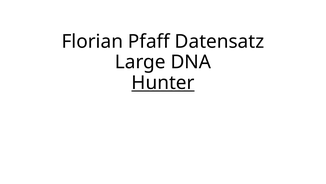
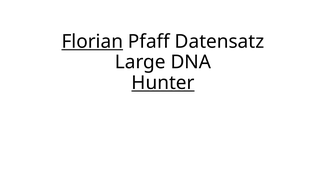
Florian underline: none -> present (92, 41)
